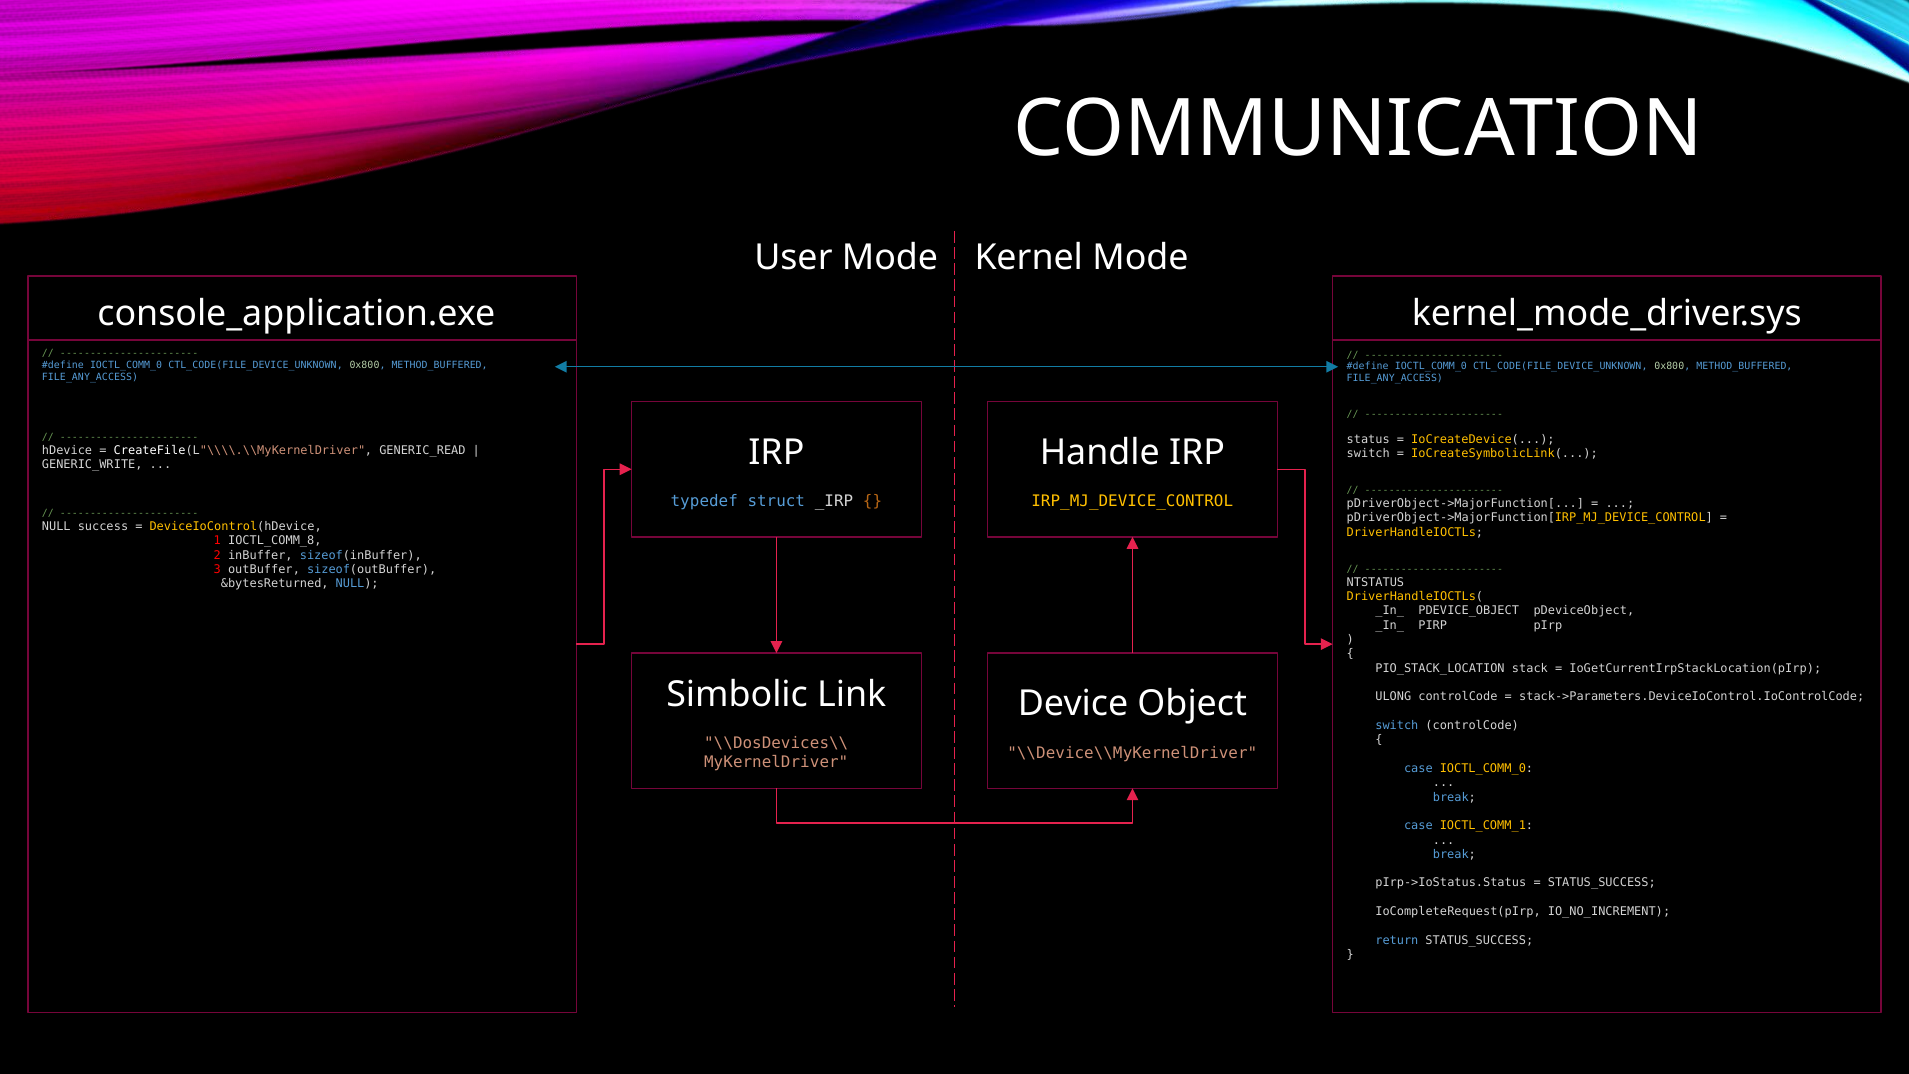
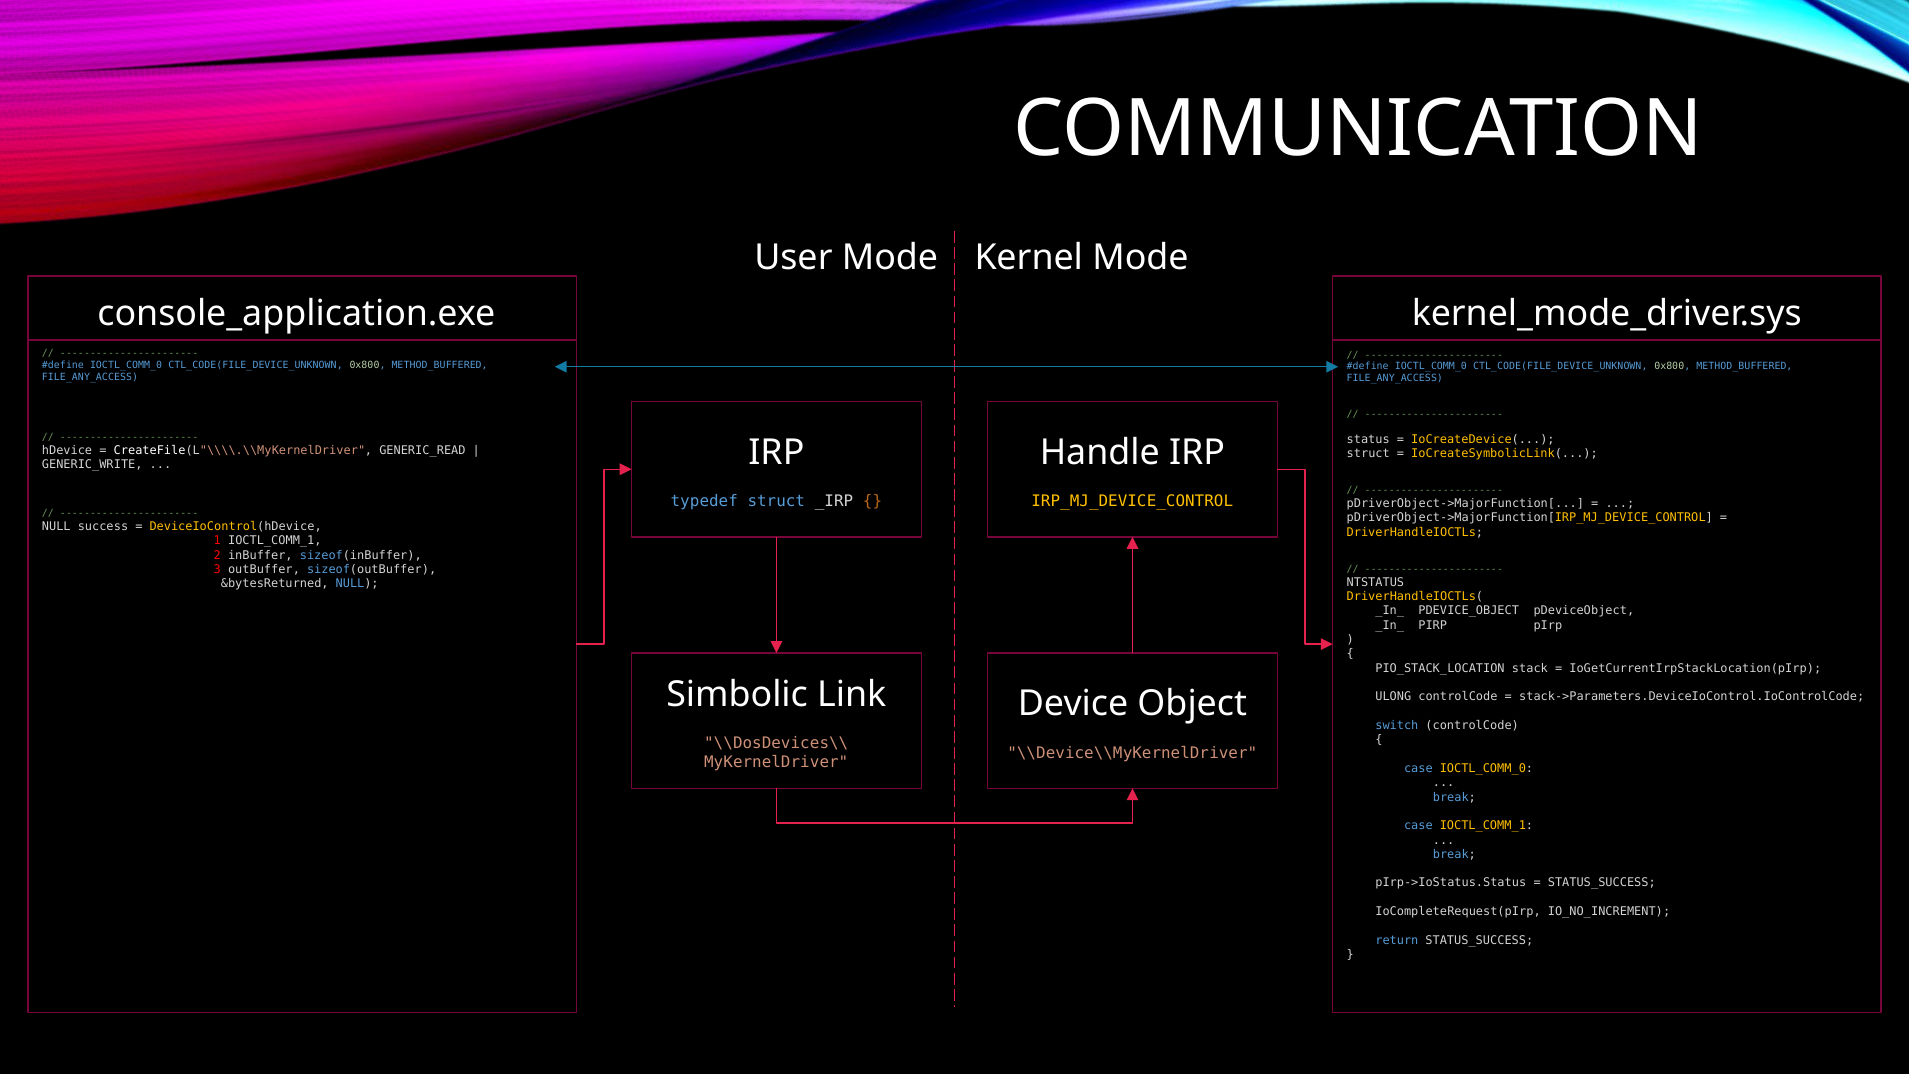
switch: switch -> struct (1368, 454)
1 IOCTL_COMM_8: IOCTL_COMM_8 -> IOCTL_COMM_1 (275, 541)
